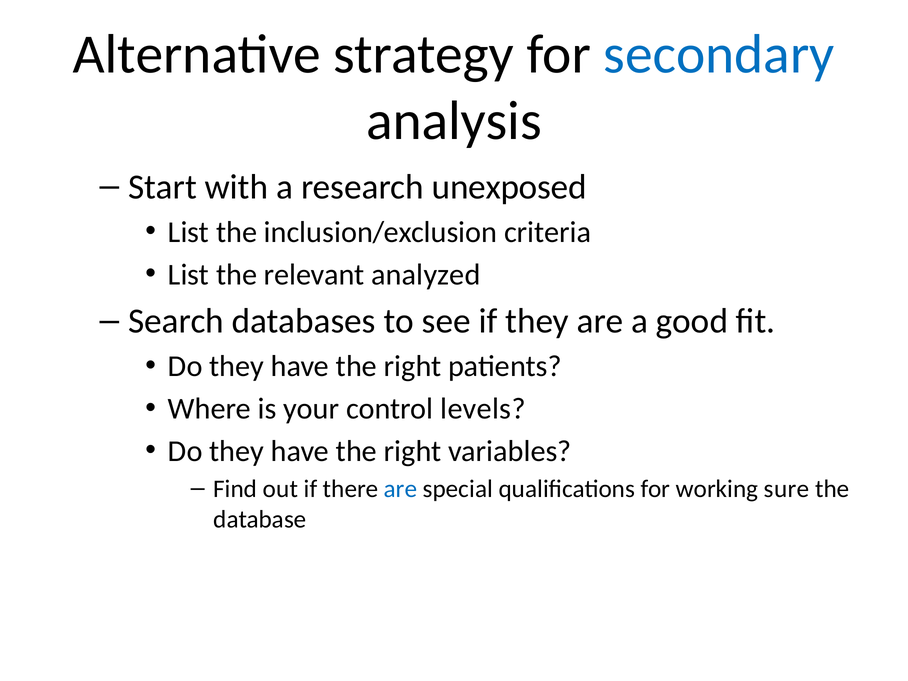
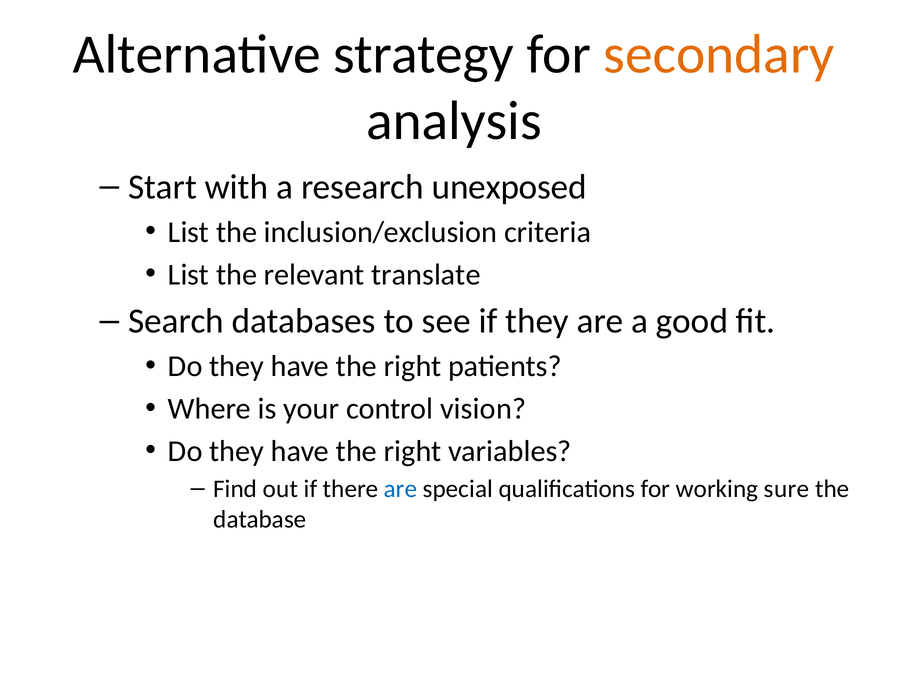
secondary colour: blue -> orange (719, 55)
analyzed: analyzed -> translate (426, 275)
levels: levels -> vision (483, 409)
